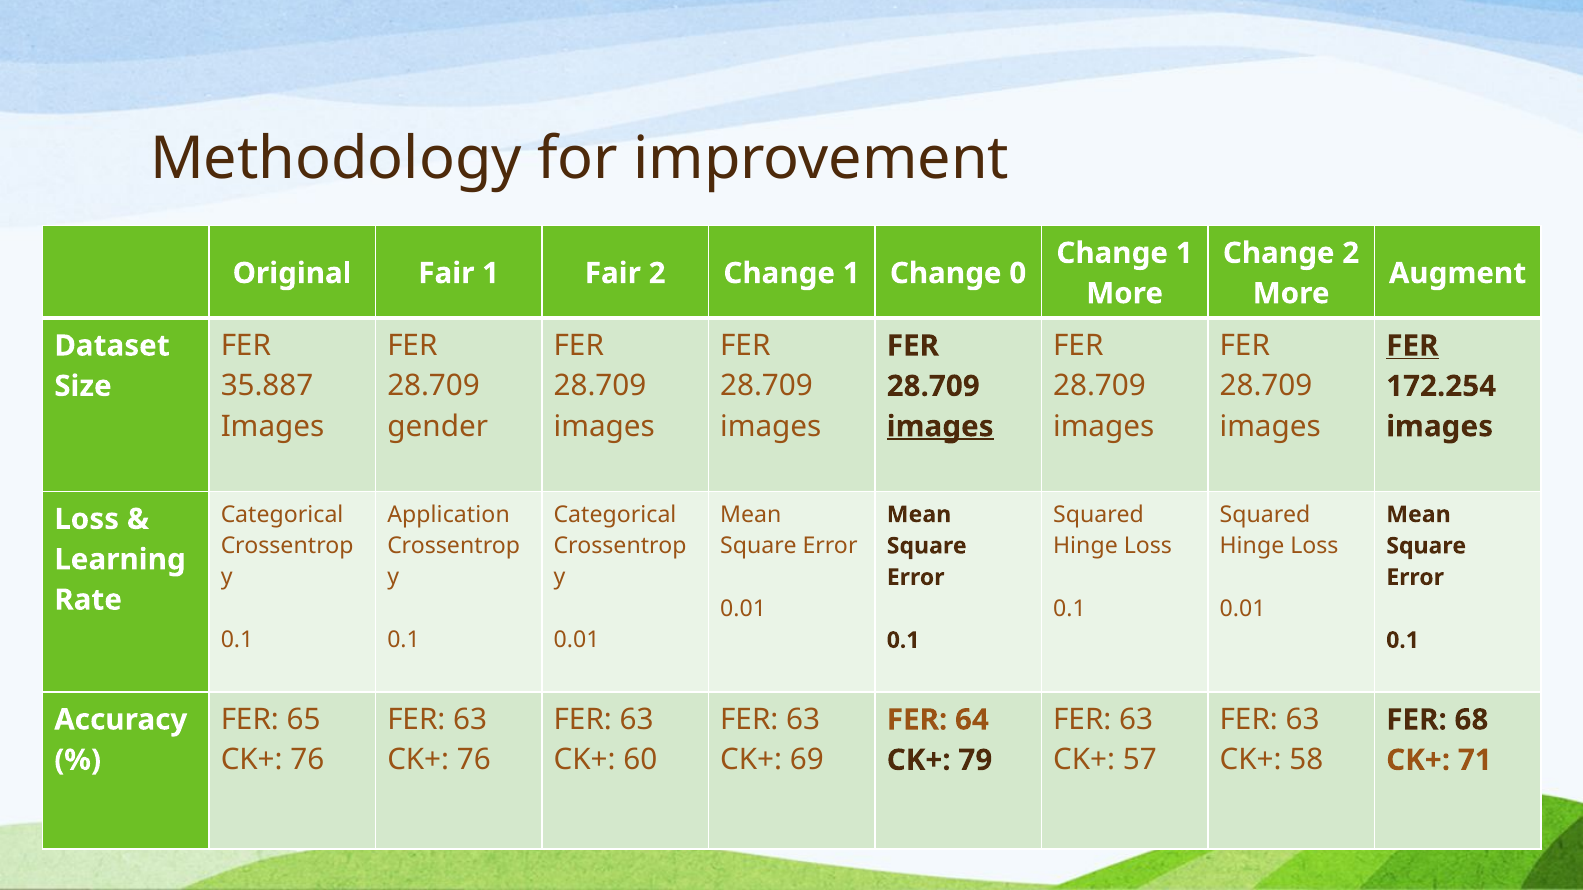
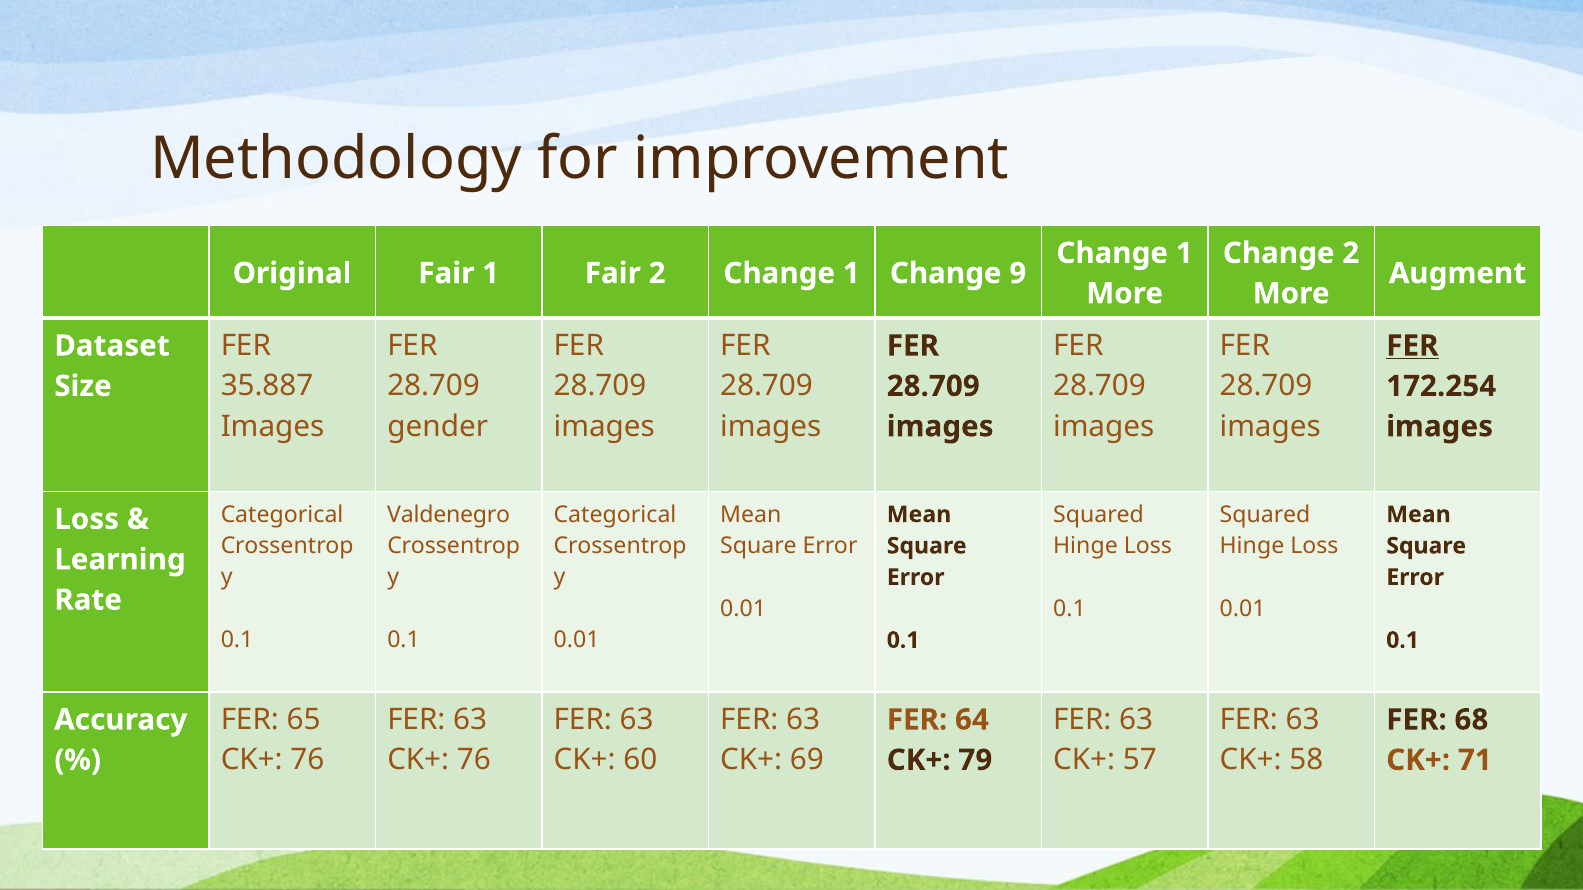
0: 0 -> 9 (1018, 273)
images underline: present -> none (940, 427)
Application: Application -> Valdenegro (449, 515)
